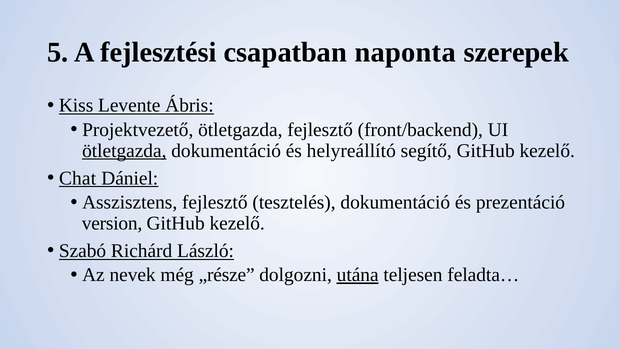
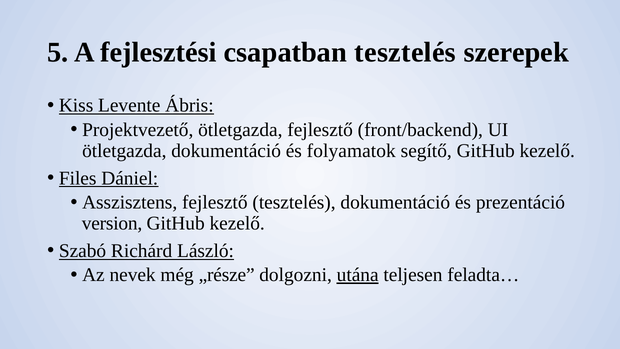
csapatban naponta: naponta -> tesztelés (405, 52)
ötletgazda underline: present -> none (124, 151)
helyreállító: helyreállító -> folyamatok (351, 151)
Chat: Chat -> Files (78, 178)
